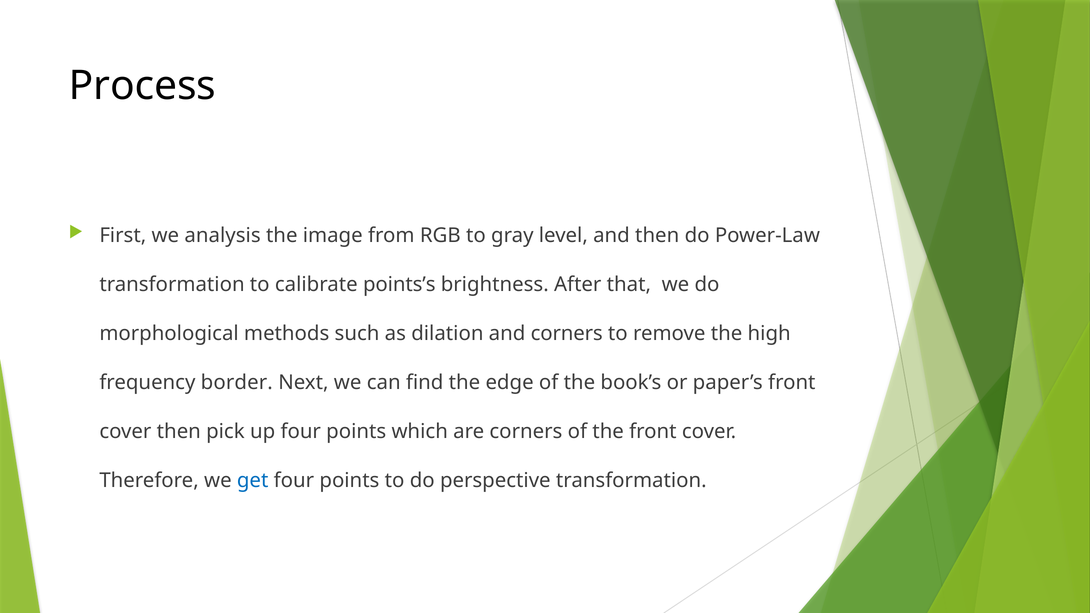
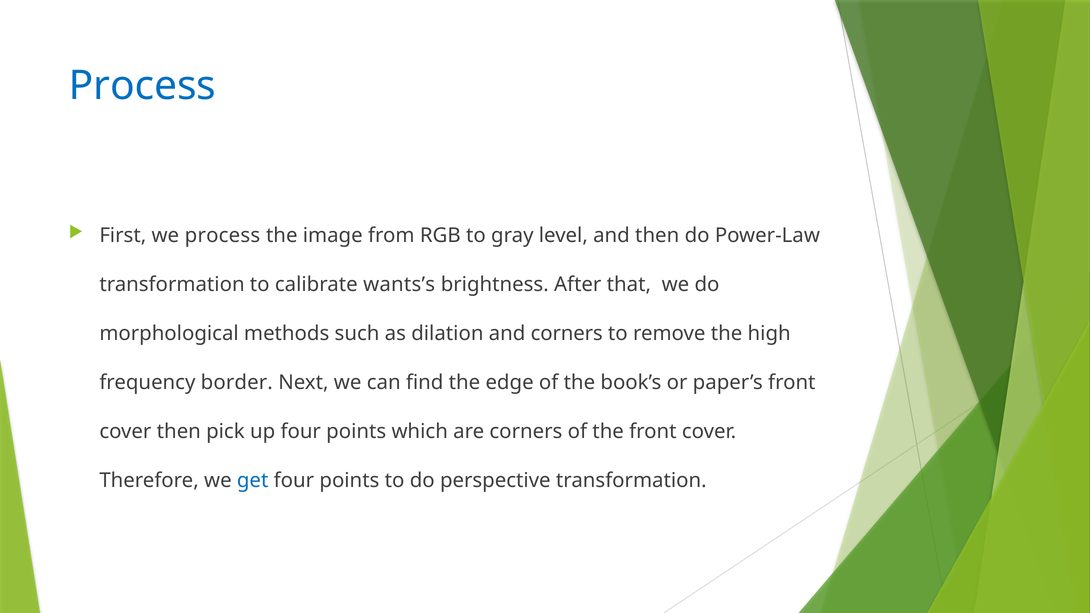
Process colour: black -> blue (142, 86)
we analysis: analysis -> process (222, 235)
points’s: points’s -> wants’s (399, 285)
